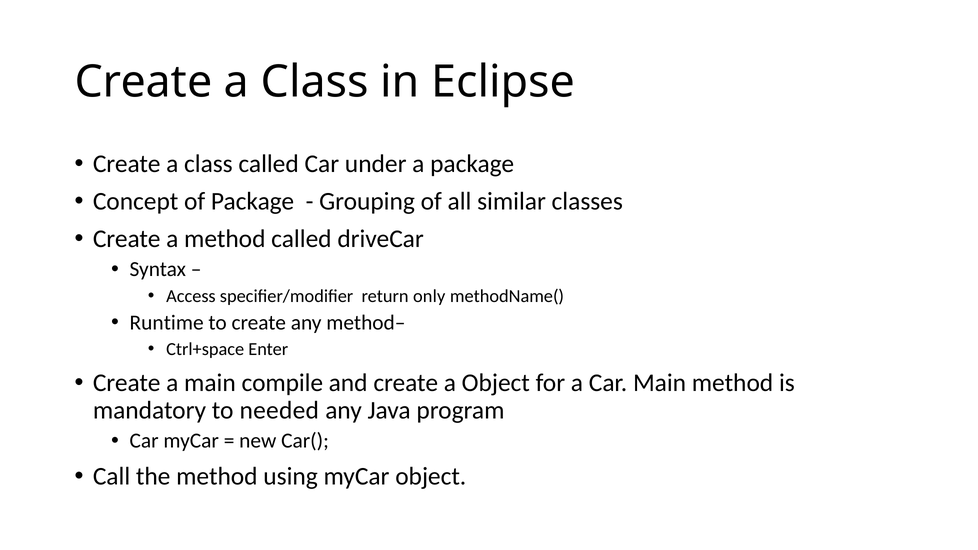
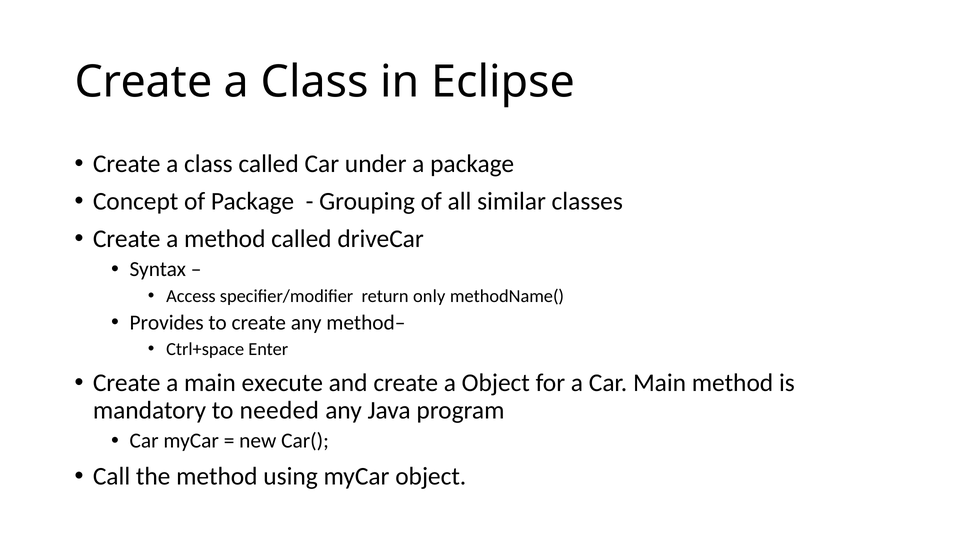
Runtime: Runtime -> Provides (167, 323)
compile: compile -> execute (282, 383)
